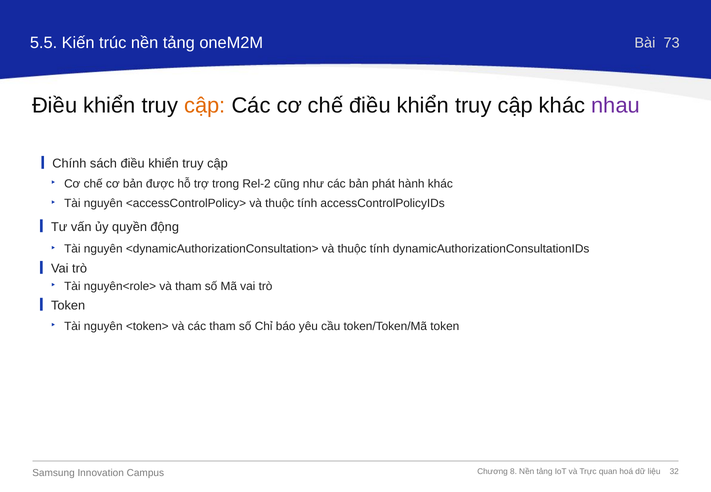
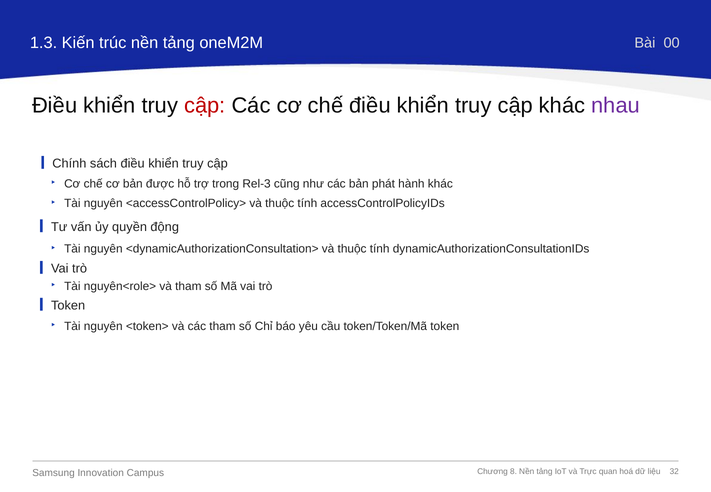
5.5: 5.5 -> 1.3 (44, 43)
73: 73 -> 00 (672, 43)
cập colour: orange -> red (205, 106)
Rel-2: Rel-2 -> Rel-3 (257, 184)
